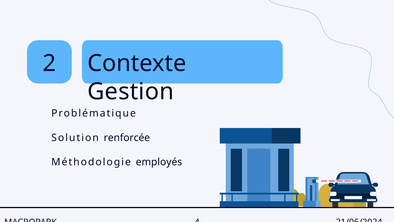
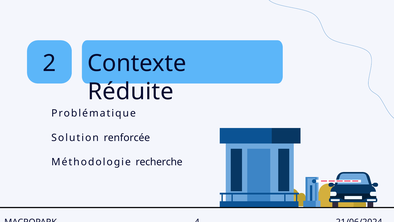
Gestion: Gestion -> Réduite (131, 92)
employés: employés -> recherche (159, 162)
